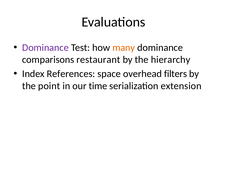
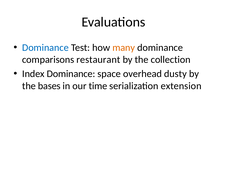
Dominance colour: purple -> blue (45, 48)
hierarchy: hierarchy -> collection (171, 60)
Index References: References -> Dominance (71, 74)
filters: filters -> dusty (175, 74)
point: point -> bases (49, 86)
